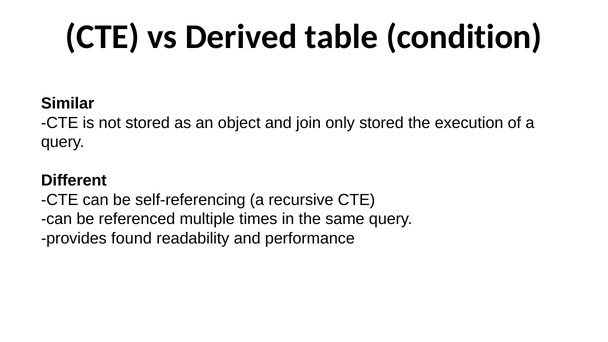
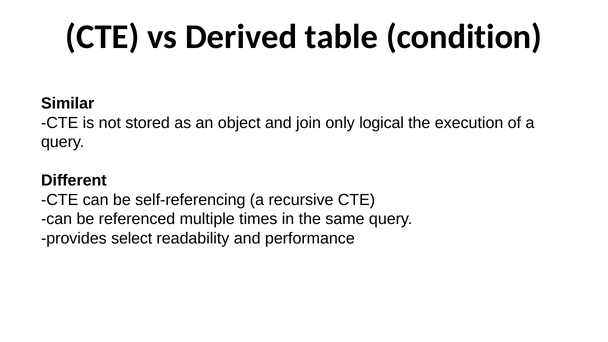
only stored: stored -> logical (382, 123)
found: found -> select (132, 238)
